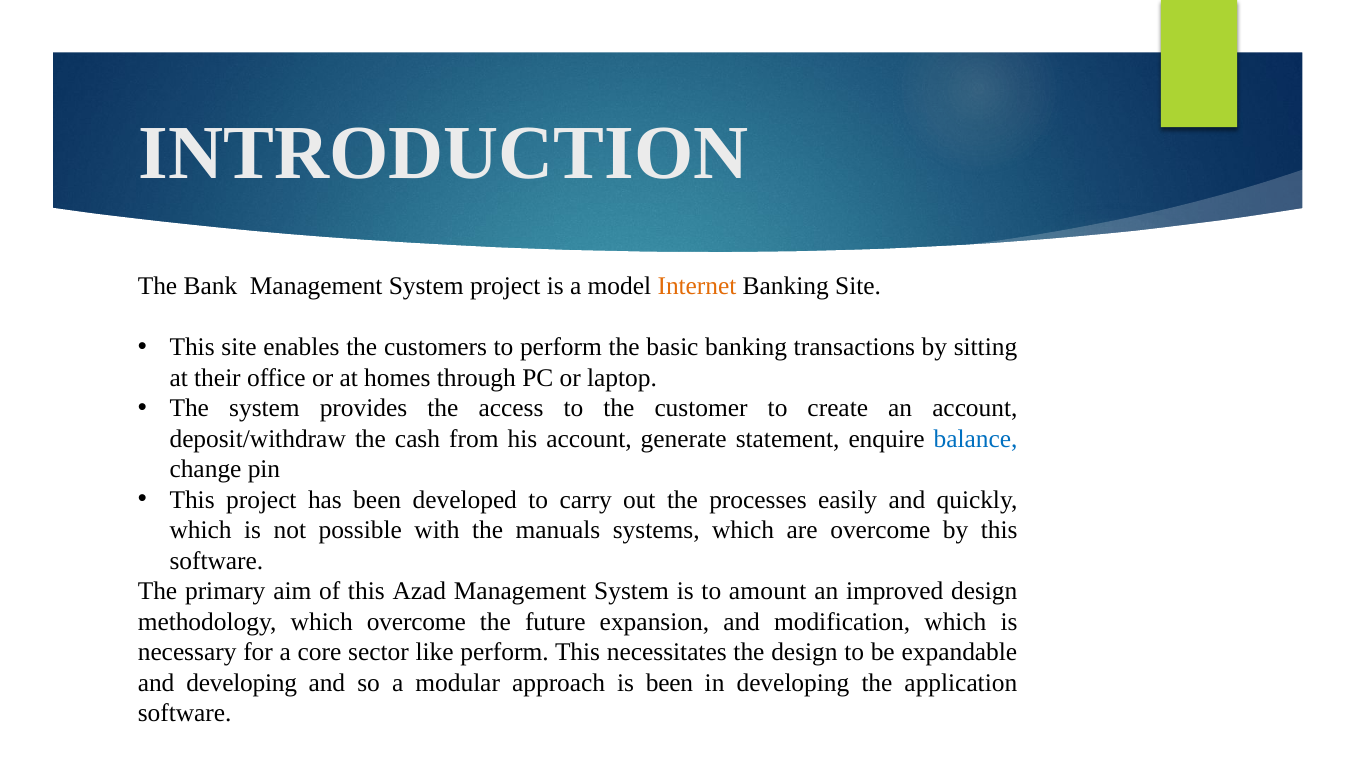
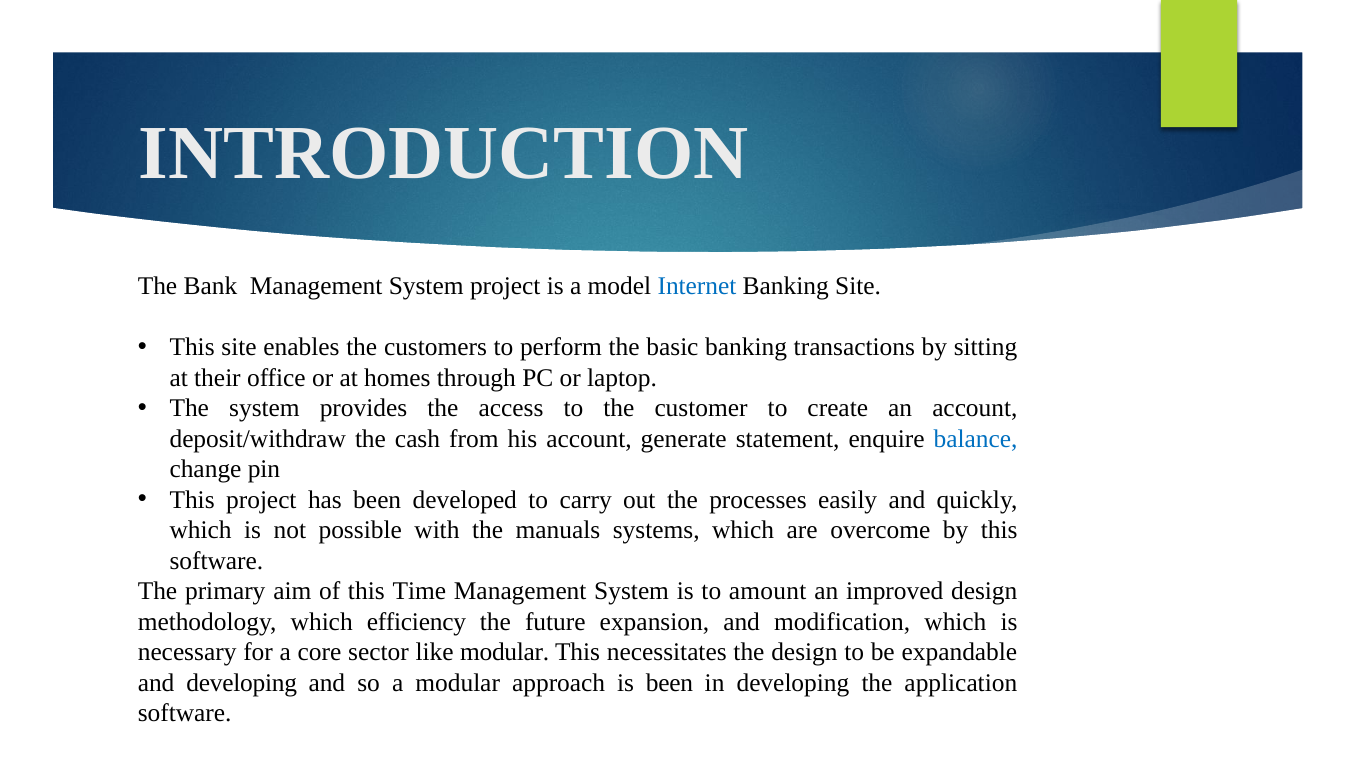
Internet colour: orange -> blue (697, 286)
Azad: Azad -> Time (419, 591)
which overcome: overcome -> efficiency (416, 622)
like perform: perform -> modular (505, 652)
